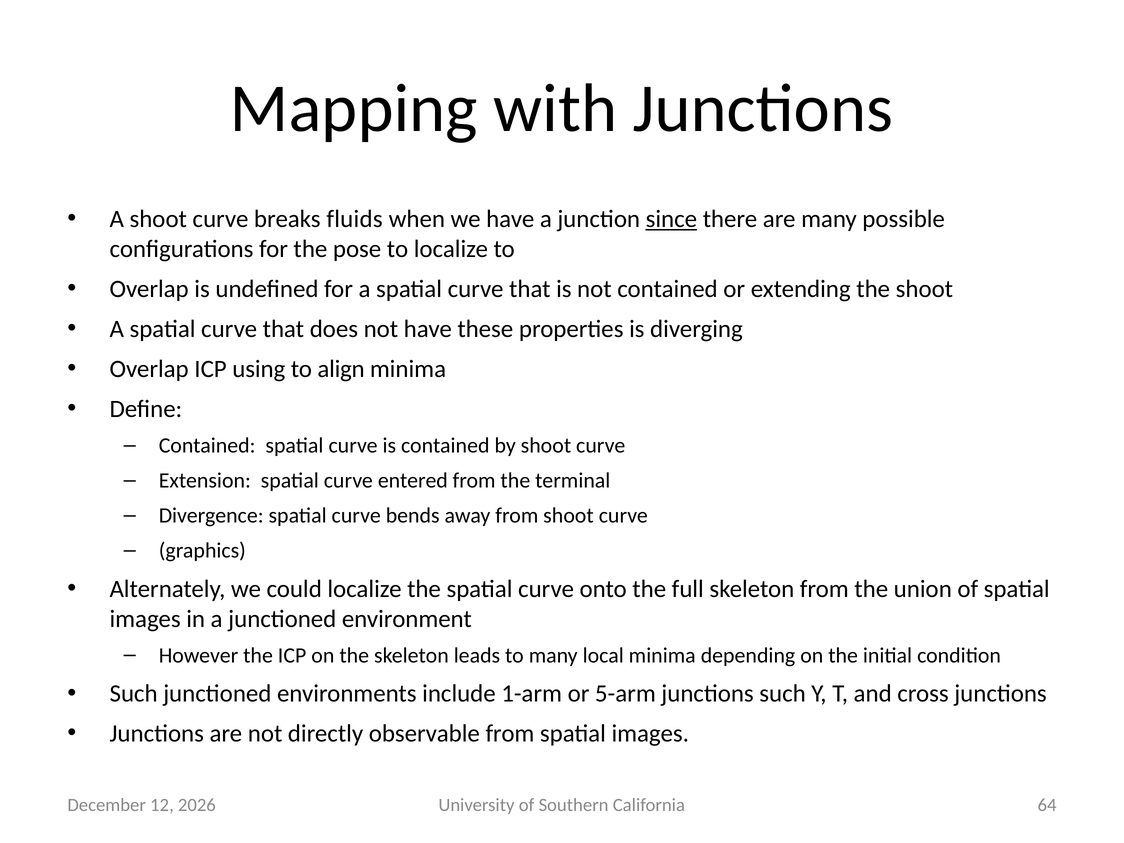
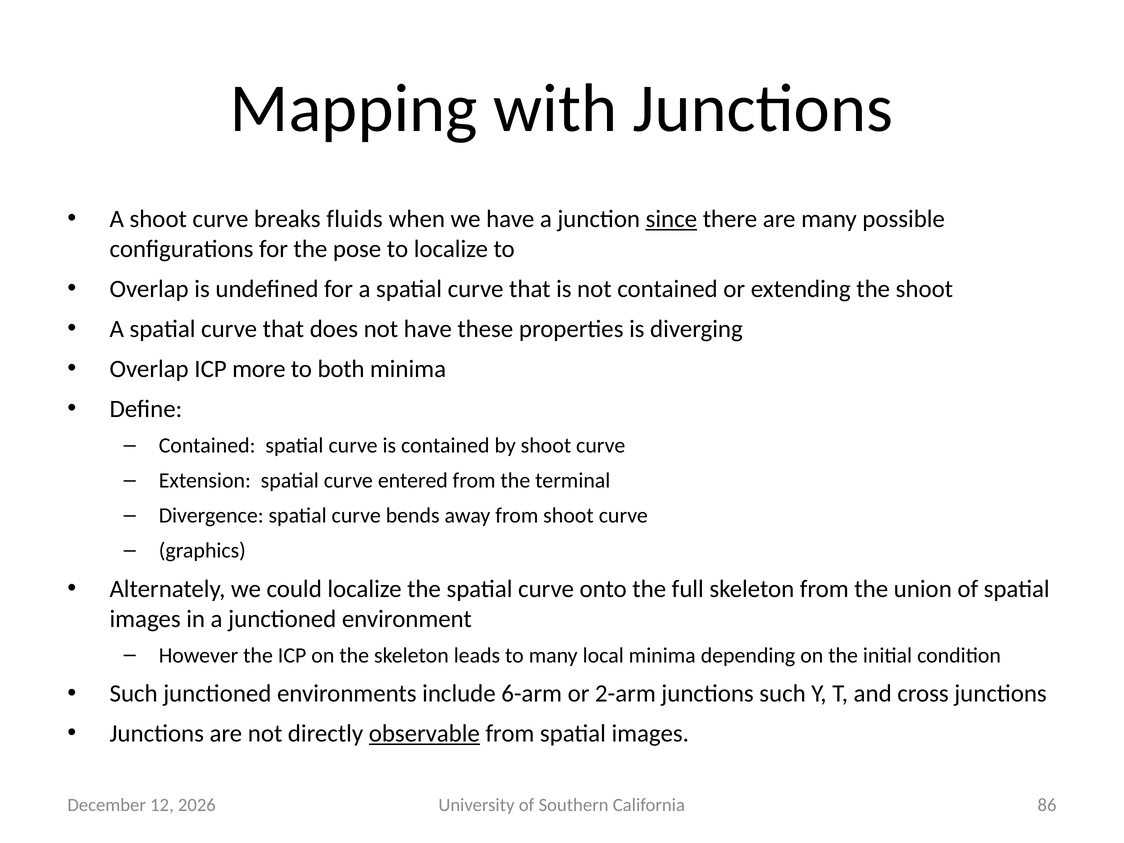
using: using -> more (259, 369)
align: align -> both (341, 369)
1-arm: 1-arm -> 6-arm (532, 694)
5-arm: 5-arm -> 2-arm (625, 694)
observable underline: none -> present (424, 734)
64: 64 -> 86 (1047, 805)
